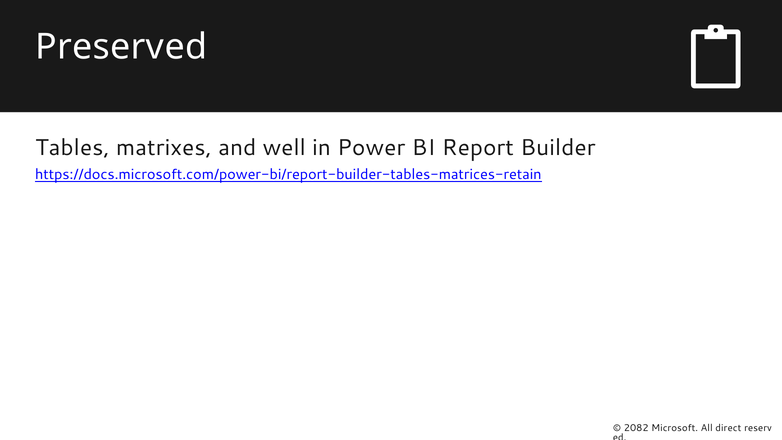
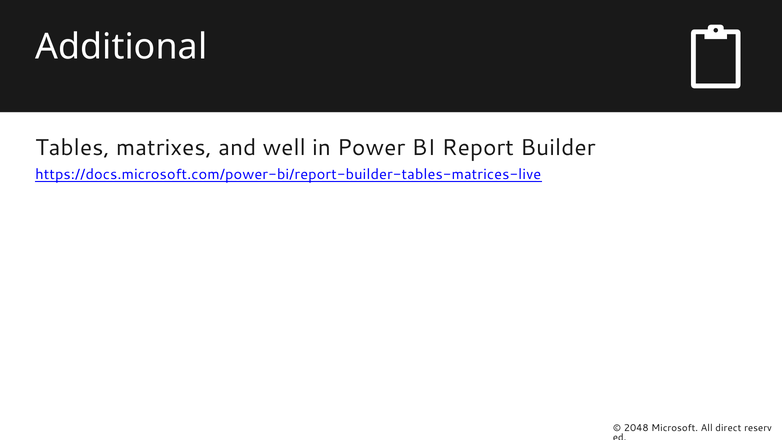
Preserved: Preserved -> Additional (121, 47)
https://docs.microsoft.com/power-bi/report-builder-tables-matrices-retain: https://docs.microsoft.com/power-bi/report-builder-tables-matrices-retain -> https://docs.microsoft.com/power-bi/report-builder-tables-matrices-live (288, 174)
2082: 2082 -> 2048 (636, 428)
